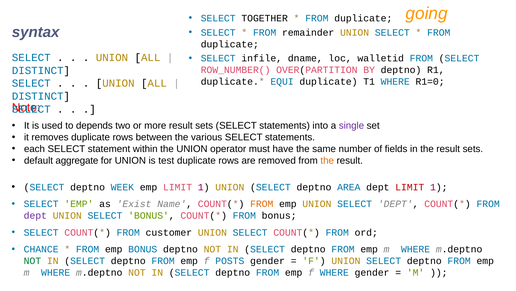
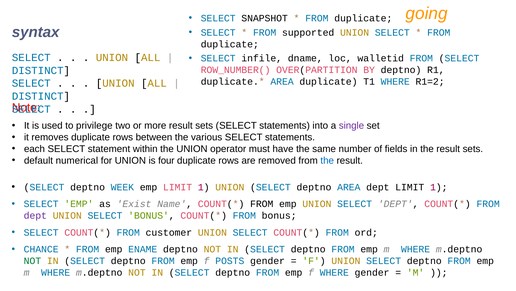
TOGETHER: TOGETHER -> SNAPSHOT (265, 18)
remainder: remainder -> supported (308, 32)
EQUI: EQUI -> AREA (282, 81)
R1=0: R1=0 -> R1=2 (430, 81)
depends: depends -> privilege (94, 125)
aggregate: aggregate -> numerical (77, 160)
test: test -> four (166, 160)
the colour: orange -> blue (327, 160)
LIMIT colour: red -> black (410, 187)
FROM colour: orange -> black (262, 204)
emp BONUS: BONUS -> ENAME (143, 249)
